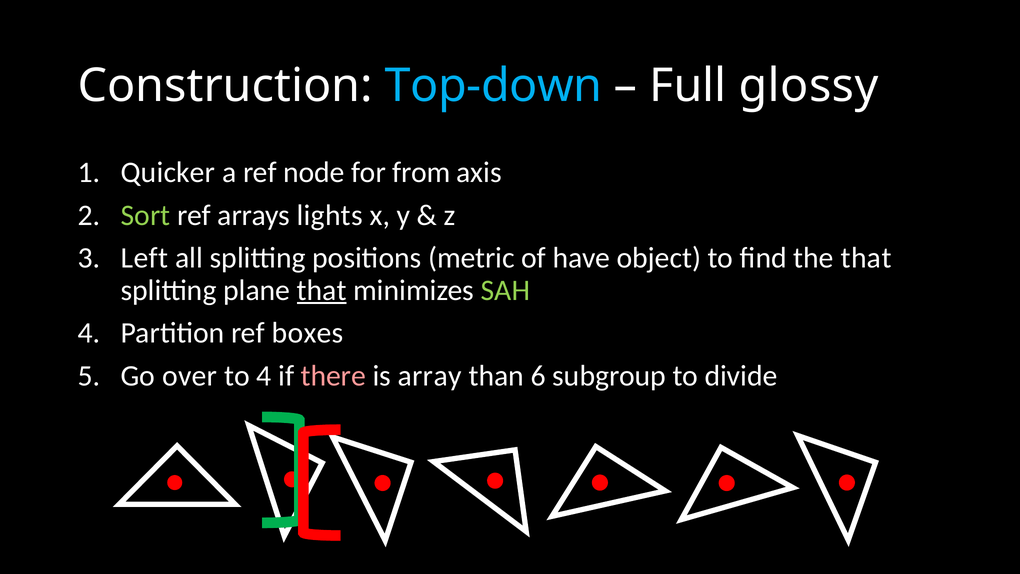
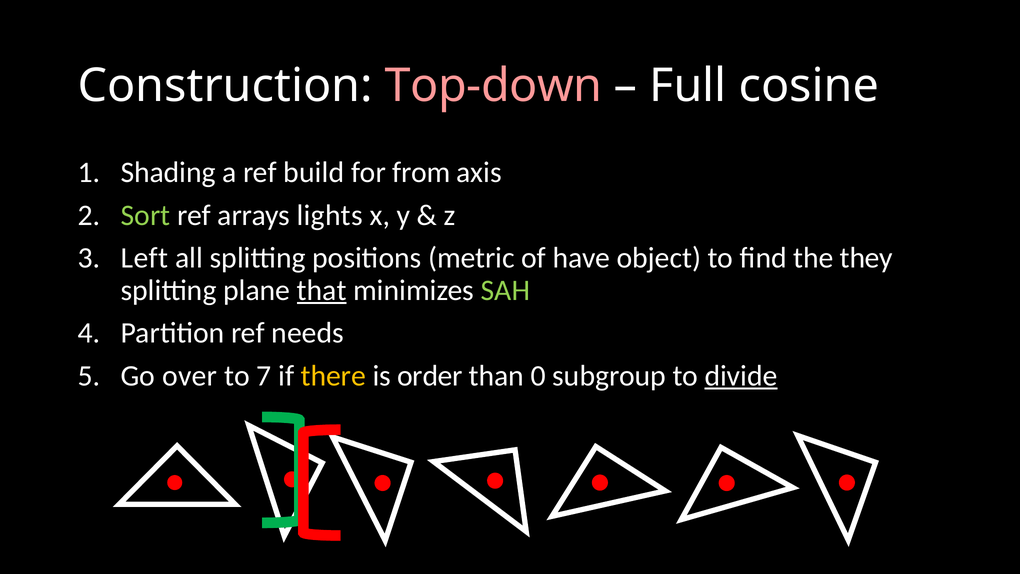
Top-down colour: light blue -> pink (494, 86)
glossy: glossy -> cosine (809, 86)
Quicker: Quicker -> Shading (168, 172)
node: node -> build (314, 172)
the that: that -> they (866, 258)
boxes: boxes -> needs (308, 333)
to 4: 4 -> 7 (264, 376)
there colour: pink -> yellow (333, 376)
array: array -> order (430, 376)
6: 6 -> 0 (538, 376)
divide underline: none -> present (741, 376)
